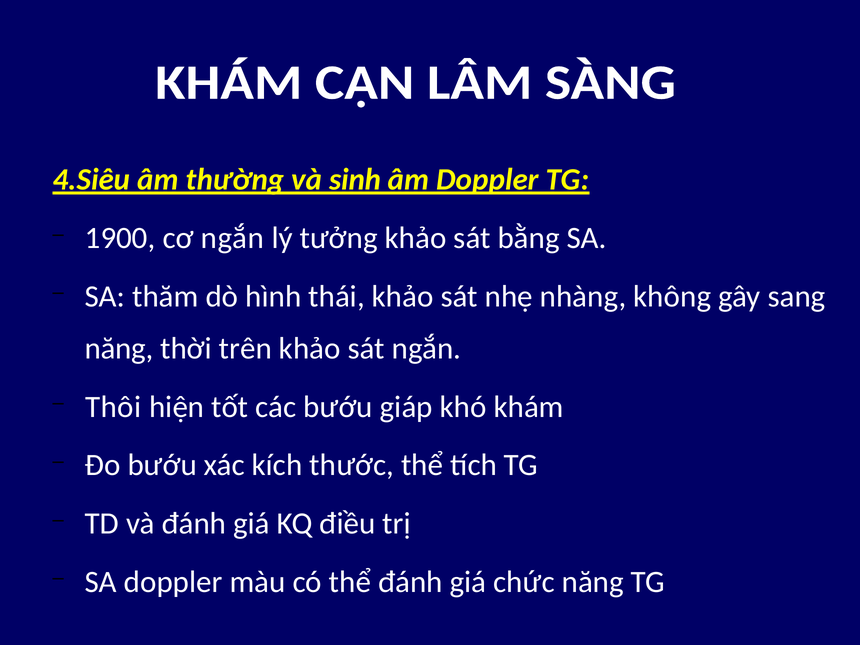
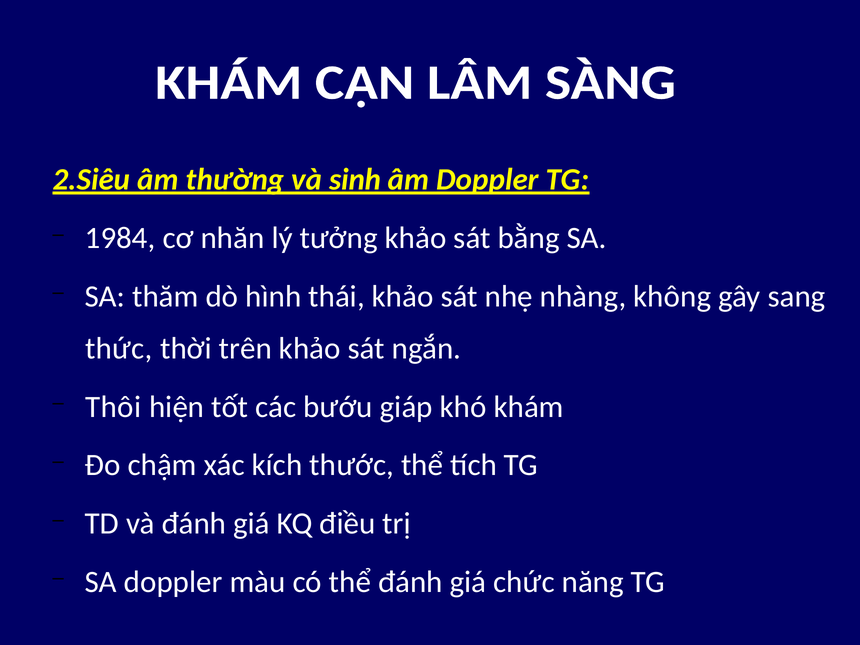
4.Siêu: 4.Siêu -> 2.Siêu (91, 180)
1900: 1900 -> 1984 (120, 238)
cơ ngắn: ngắn -> nhăn (233, 238)
năng: năng -> thức (119, 348)
Đo bướu: bướu -> chậm (162, 465)
